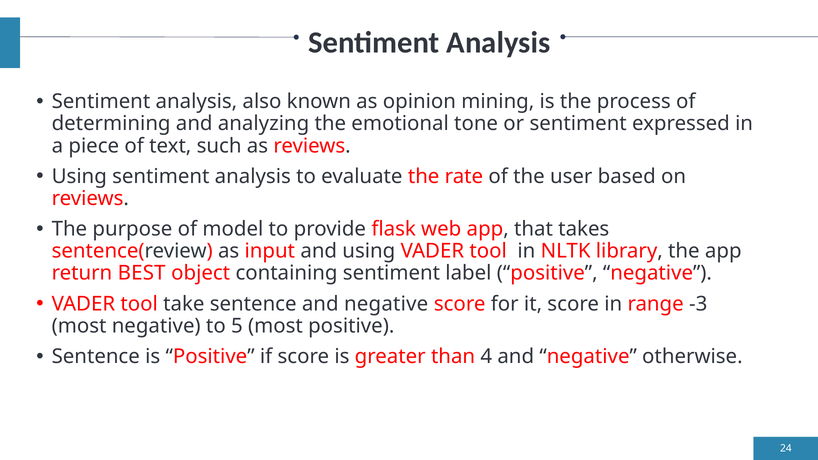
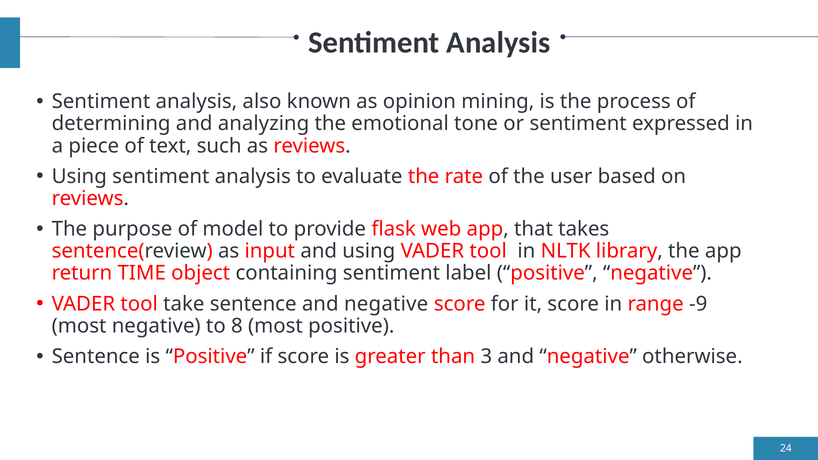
BEST: BEST -> TIME (142, 273)
-3: -3 -> -9 (698, 304)
5: 5 -> 8 (237, 326)
4: 4 -> 3 (486, 357)
